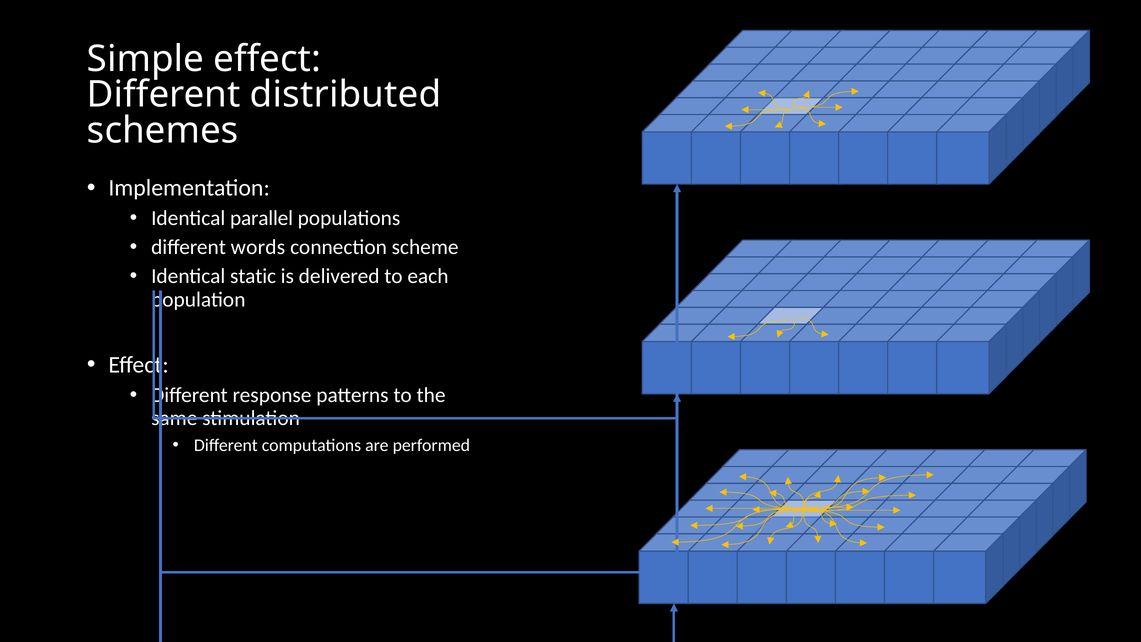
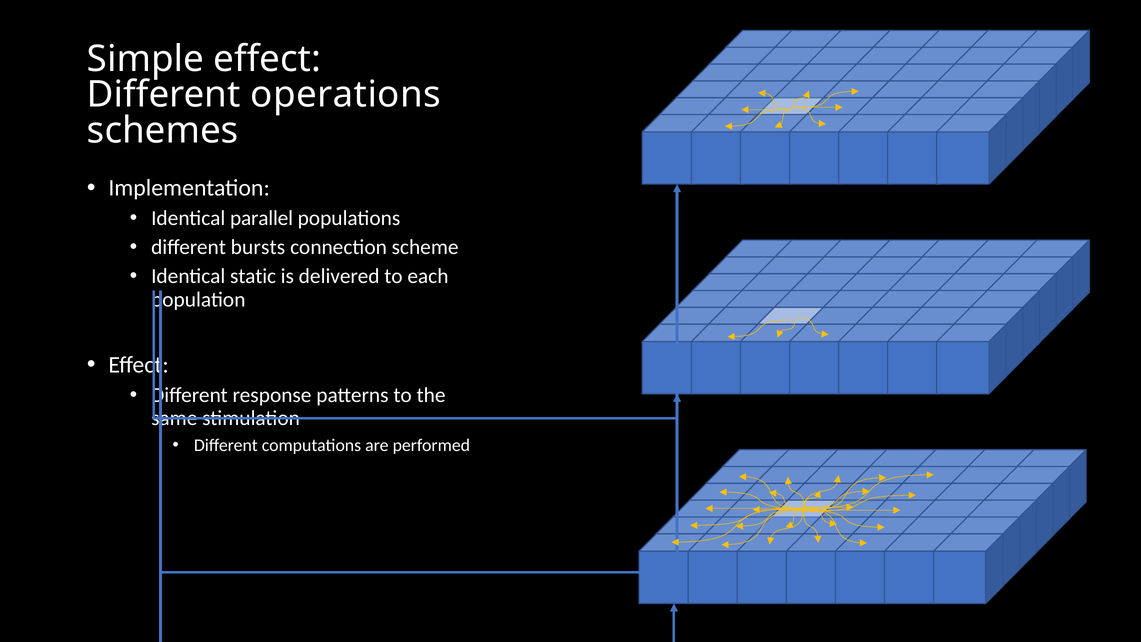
distributed: distributed -> operations (346, 95)
words: words -> bursts (258, 247)
